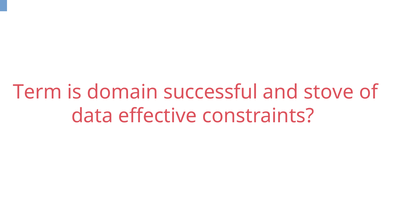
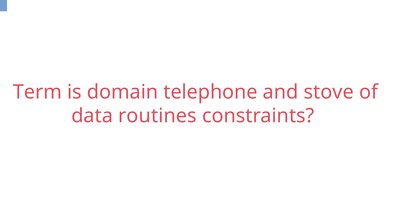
successful: successful -> telephone (211, 92)
effective: effective -> routines (157, 116)
